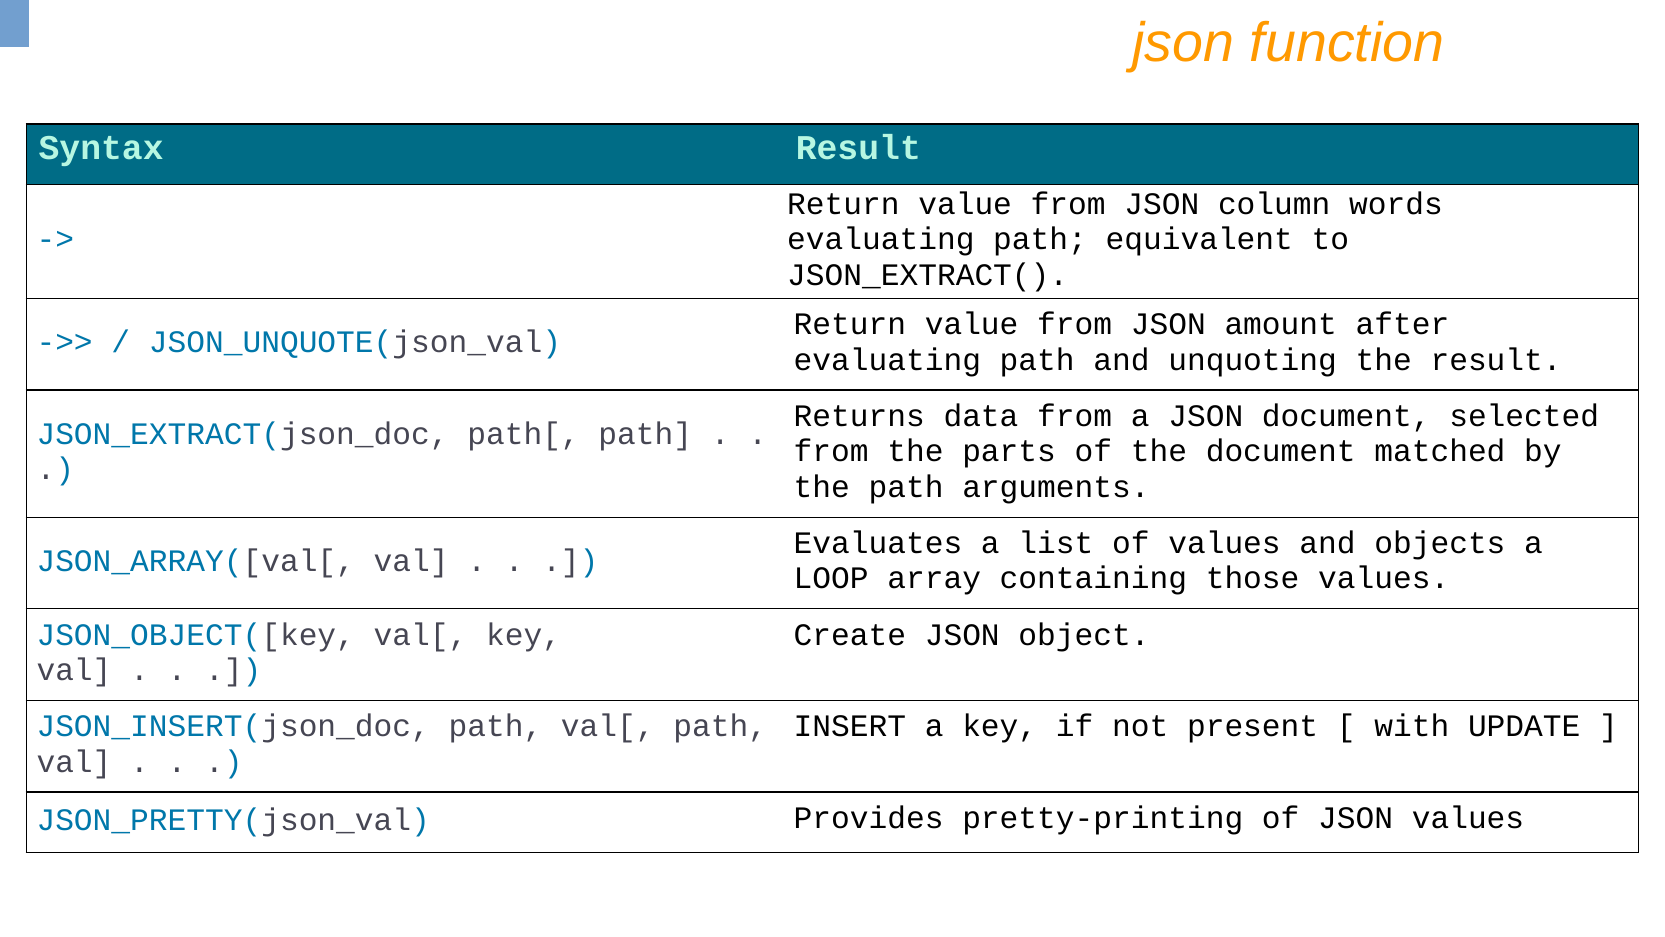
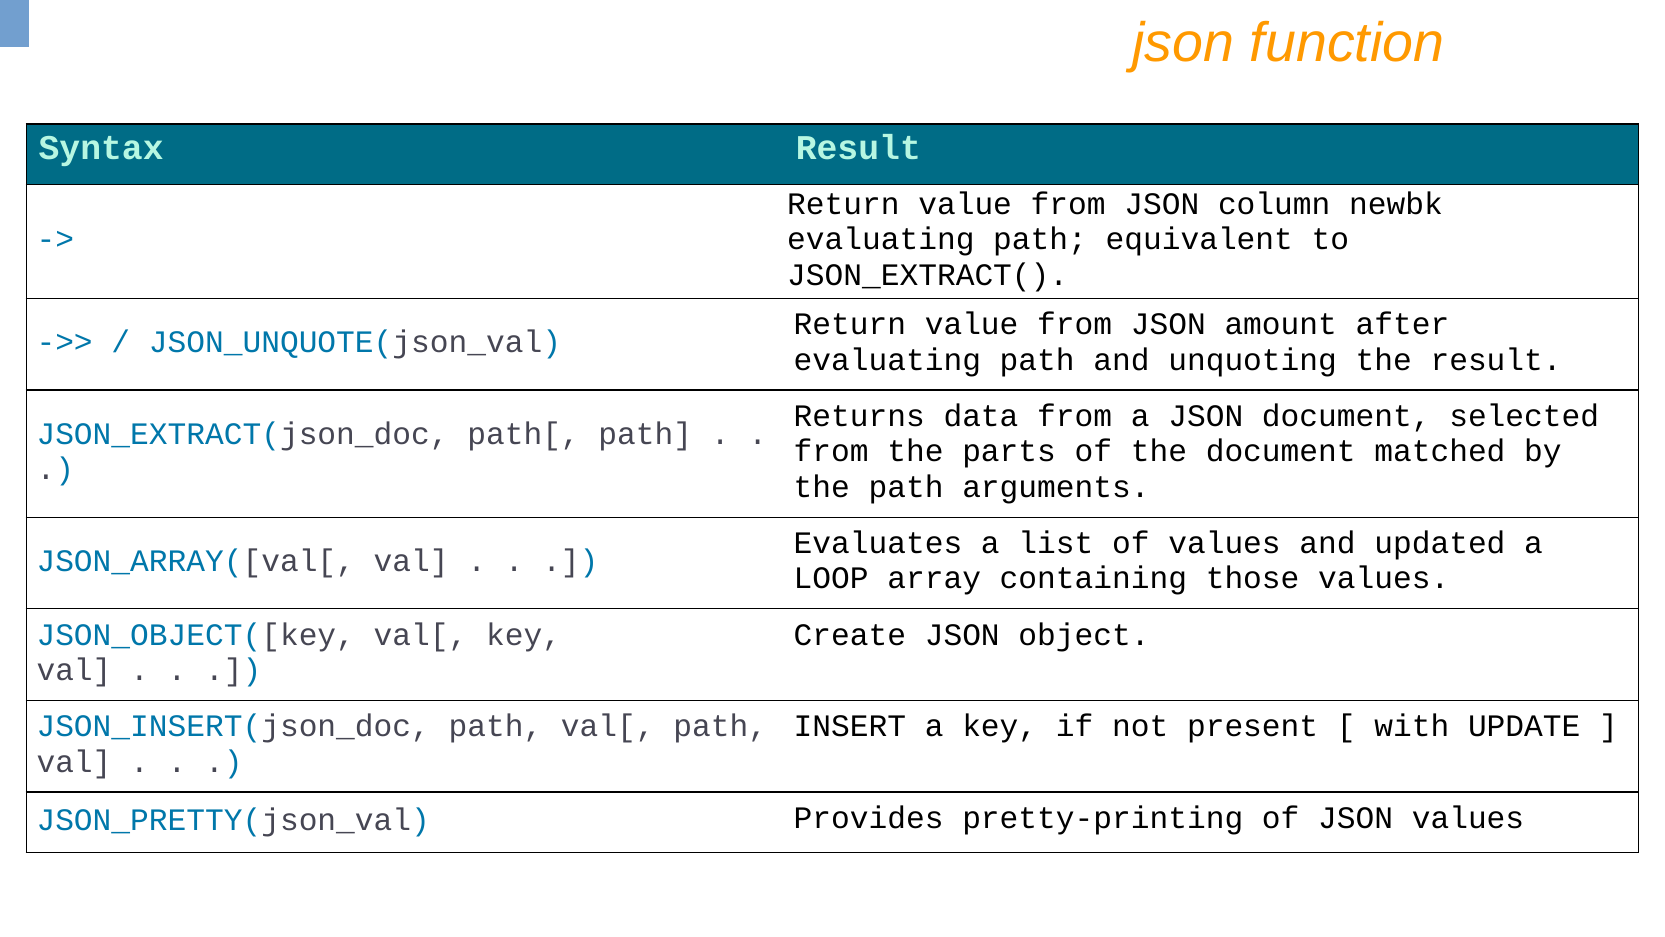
words: words -> newbk (1396, 204)
objects: objects -> updated (1440, 543)
